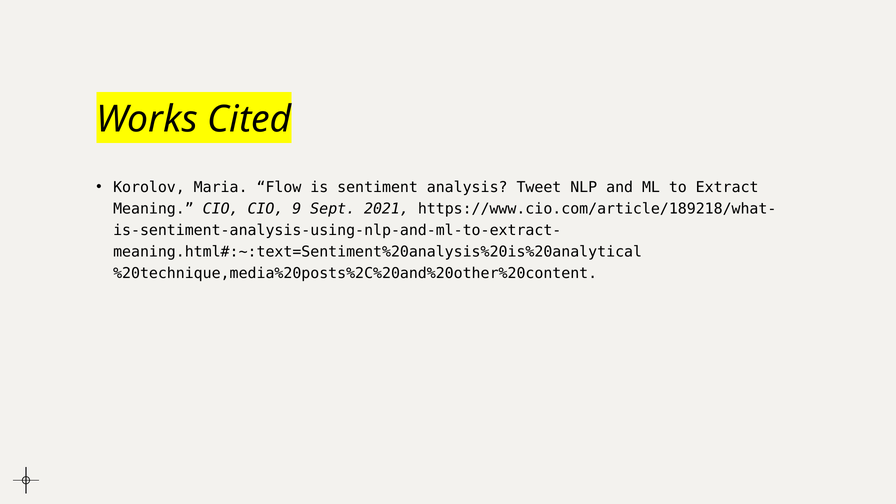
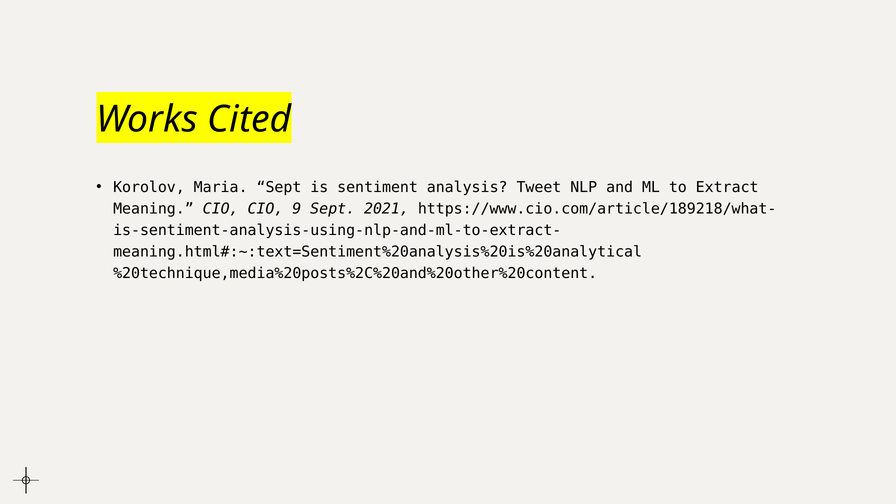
Maria Flow: Flow -> Sept (279, 187)
